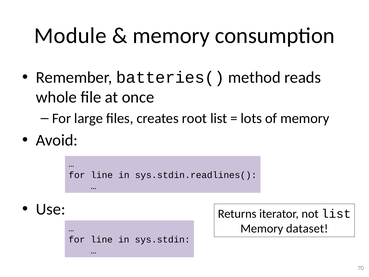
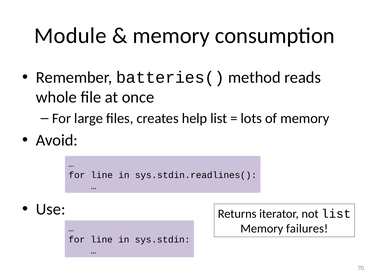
root: root -> help (195, 118)
dataset: dataset -> failures (307, 228)
